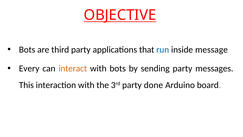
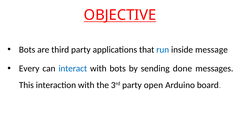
interact colour: orange -> blue (73, 68)
sending party: party -> done (182, 68)
done: done -> open (153, 85)
